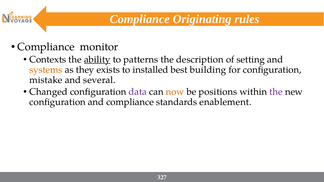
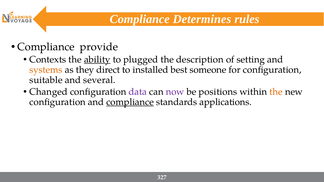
Originating: Originating -> Determines (202, 19)
monitor: monitor -> provide (99, 47)
patterns: patterns -> plugged (141, 60)
exists: exists -> direct (108, 70)
building: building -> someone (208, 70)
mistake: mistake -> suitable (46, 80)
now colour: orange -> purple (175, 92)
the colour: purple -> orange (276, 92)
compliance underline: none -> present (130, 102)
enablement: enablement -> applications (226, 102)
